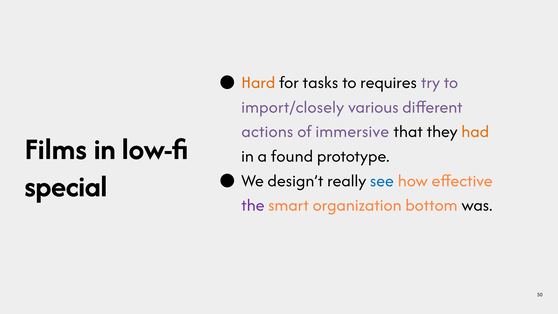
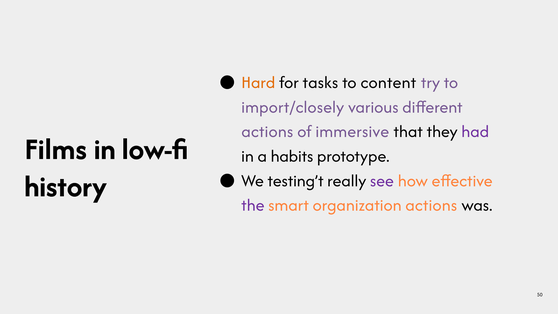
requires: requires -> content (388, 82)
had colour: orange -> purple (475, 131)
found: found -> habits (292, 156)
design’t: design’t -> testing’t (296, 180)
see colour: blue -> purple (382, 180)
special: special -> history (66, 186)
organization bottom: bottom -> actions (431, 205)
